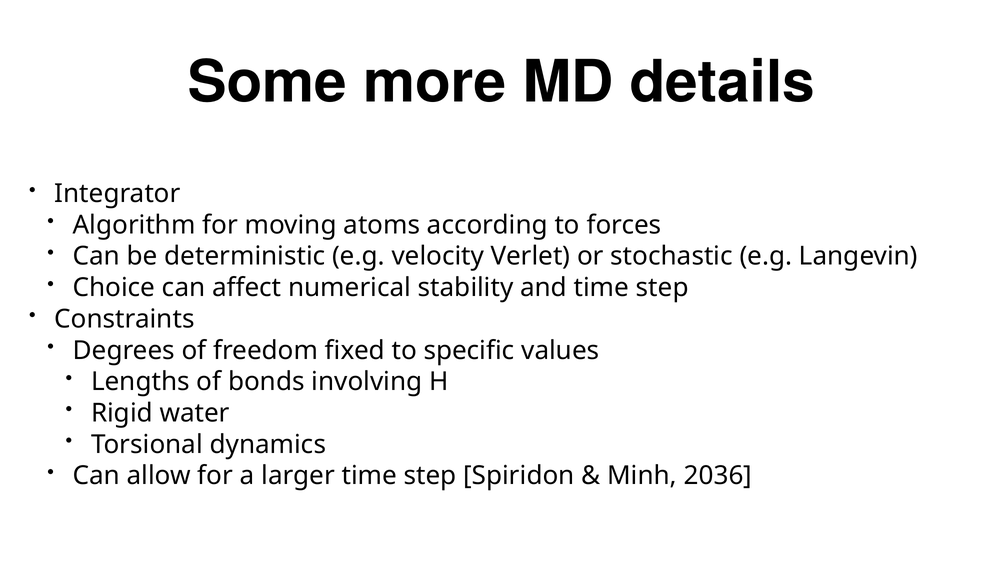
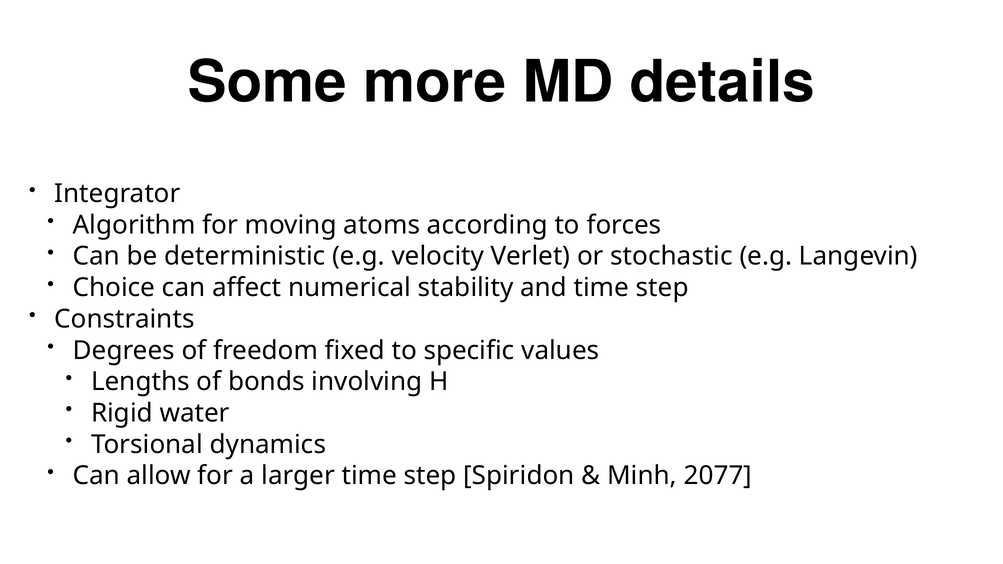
2036: 2036 -> 2077 (718, 476)
